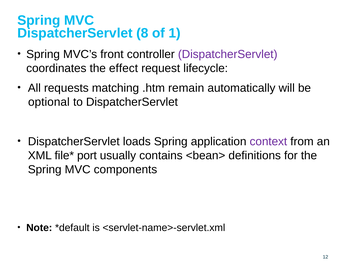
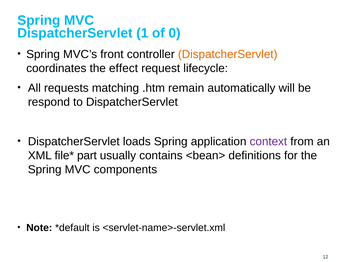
8: 8 -> 1 (142, 33)
1: 1 -> 0 (175, 33)
DispatcherServlet colour: purple -> orange (228, 54)
optional: optional -> respond (49, 102)
port: port -> part (87, 155)
